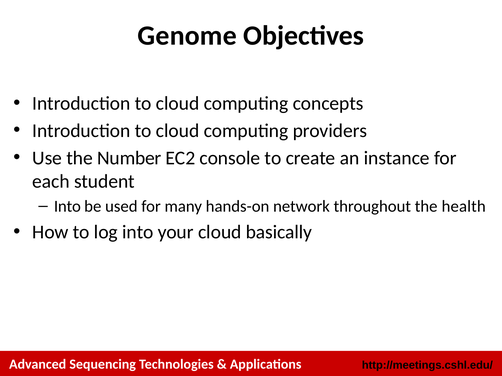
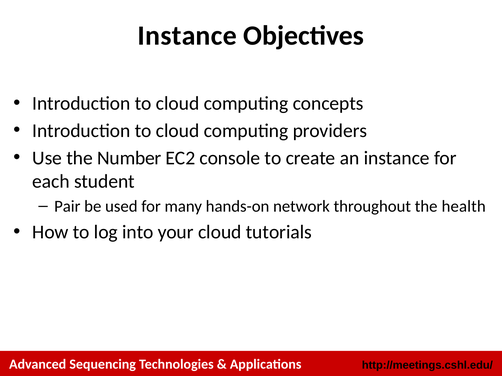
Genome: Genome -> Instance (187, 36)
Into: Into -> Pair (67, 207)
basically: basically -> tutorials (279, 232)
